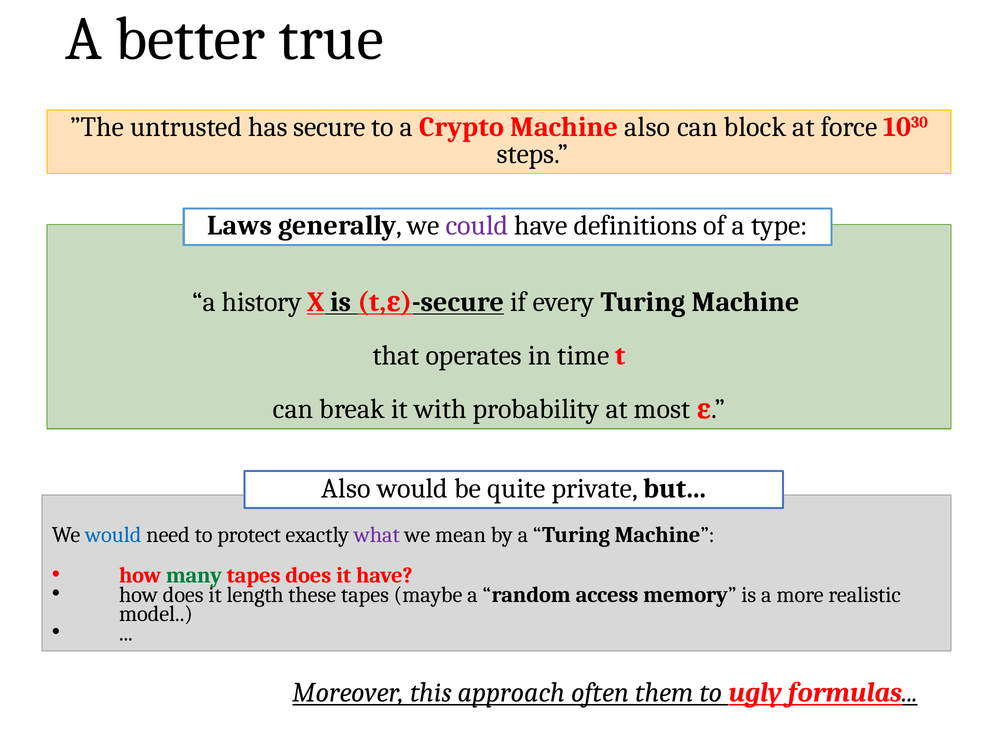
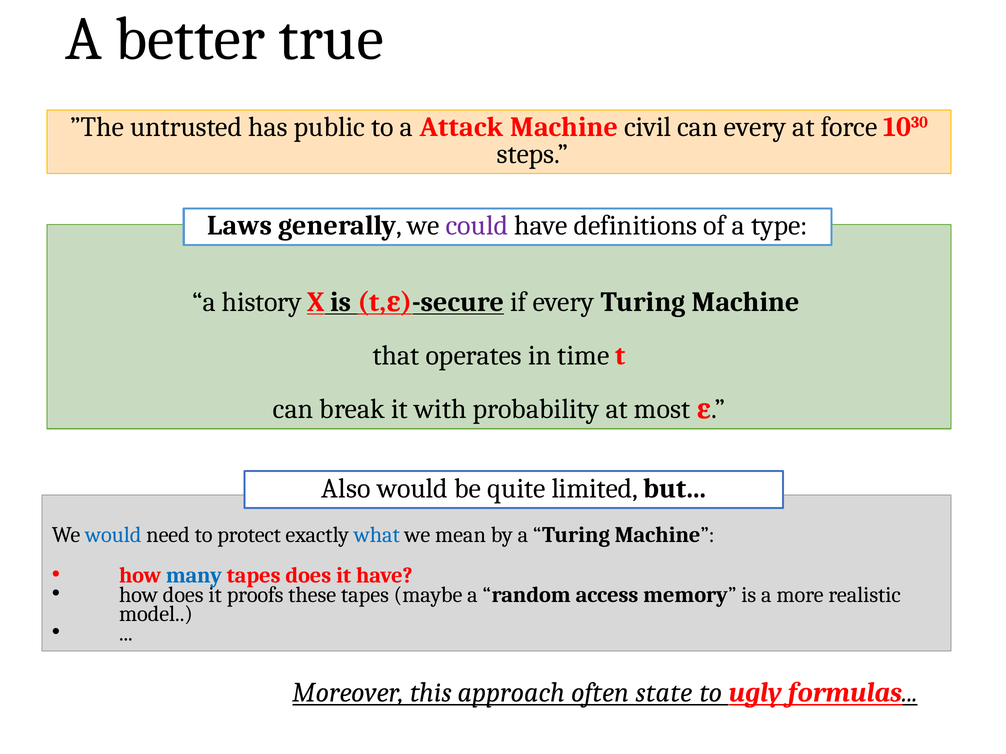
secure: secure -> public (330, 127)
Crypto: Crypto -> Attack (462, 127)
Machine also: also -> civil (648, 127)
can block: block -> every (755, 127)
private: private -> limited (595, 489)
what colour: purple -> blue (377, 535)
many colour: green -> blue (194, 576)
length: length -> proofs (255, 595)
them: them -> state (664, 693)
